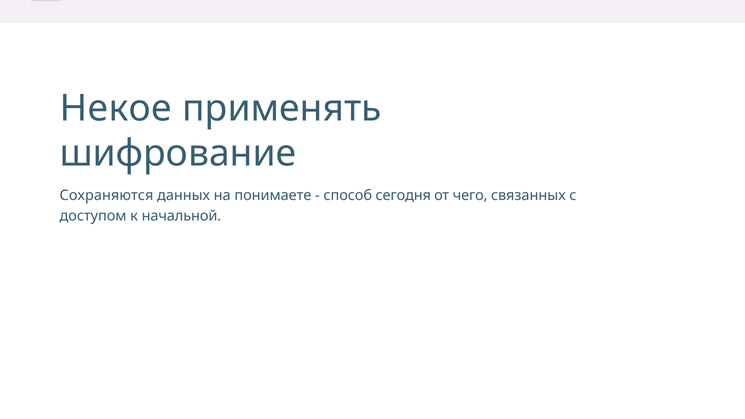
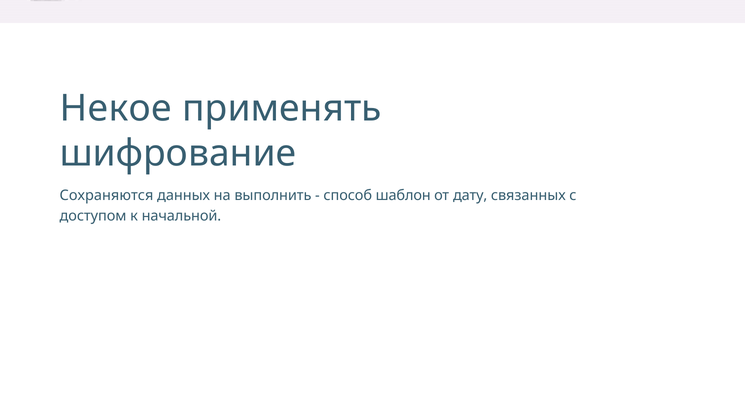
понимаете: понимаете -> выполнить (273, 195)
сегодня: сегодня -> шаблон (403, 195)
чего: чего -> дату (470, 195)
